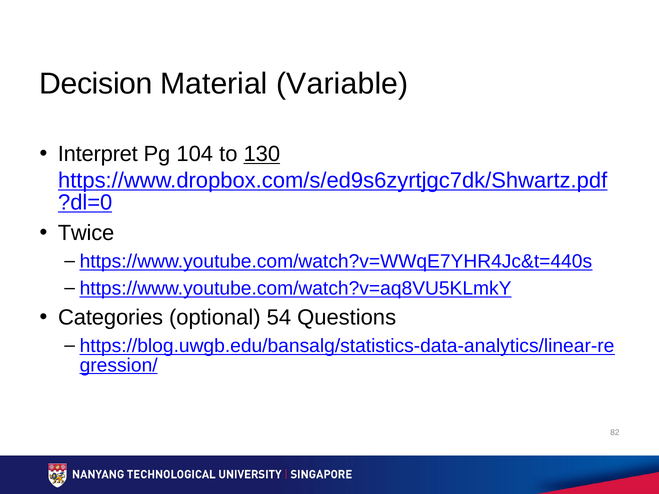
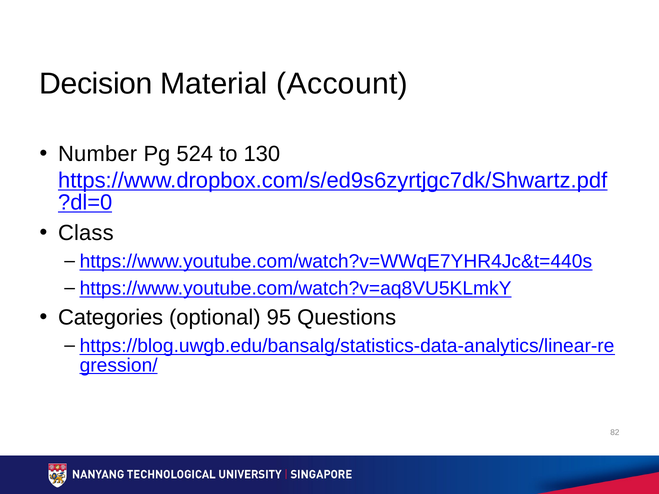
Variable: Variable -> Account (342, 84)
Interpret: Interpret -> Number (98, 154)
104: 104 -> 524 (195, 154)
130 underline: present -> none (262, 154)
Twice: Twice -> Class (86, 233)
54: 54 -> 95 (279, 318)
